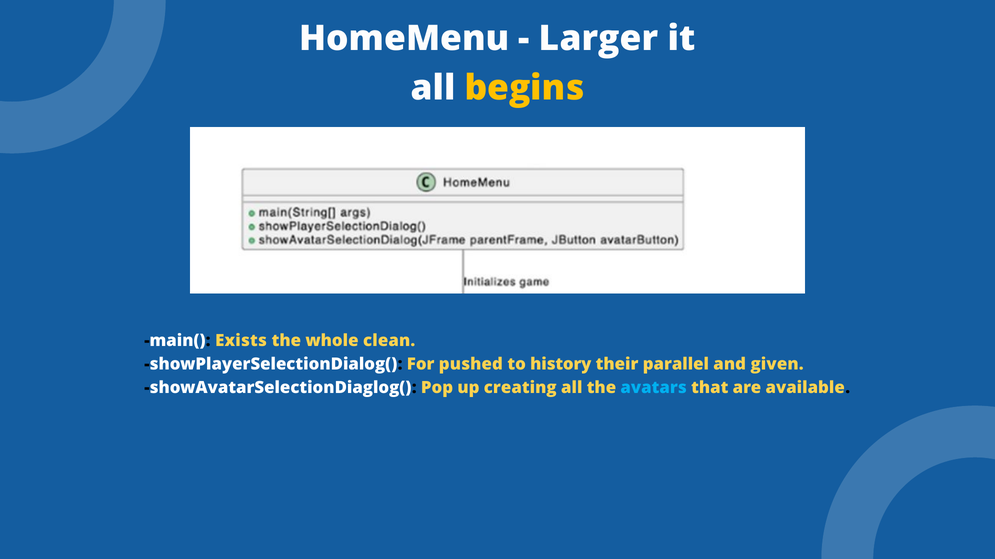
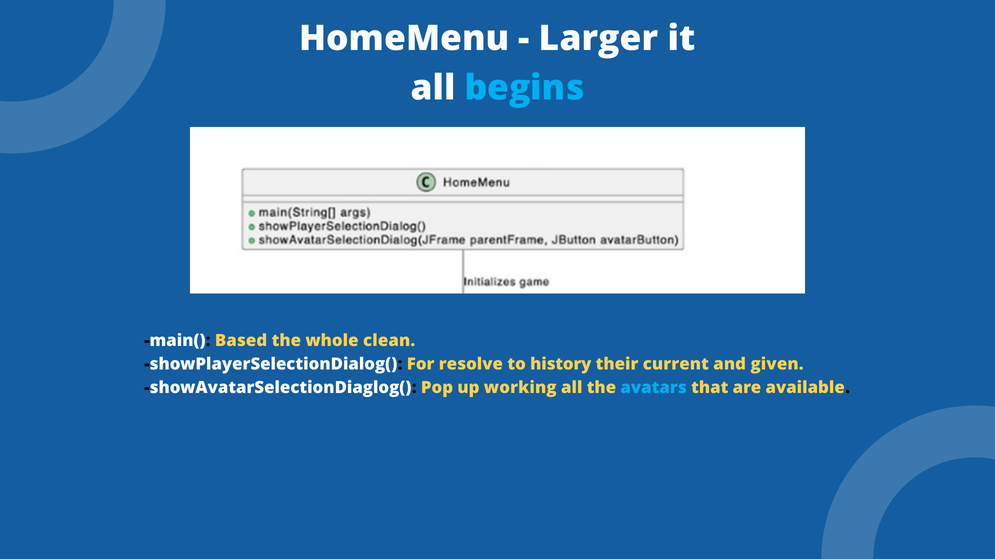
begins colour: yellow -> light blue (524, 88)
Exists: Exists -> Based (241, 341)
pushed: pushed -> resolve (471, 365)
parallel: parallel -> current (676, 365)
creating: creating -> working (520, 388)
